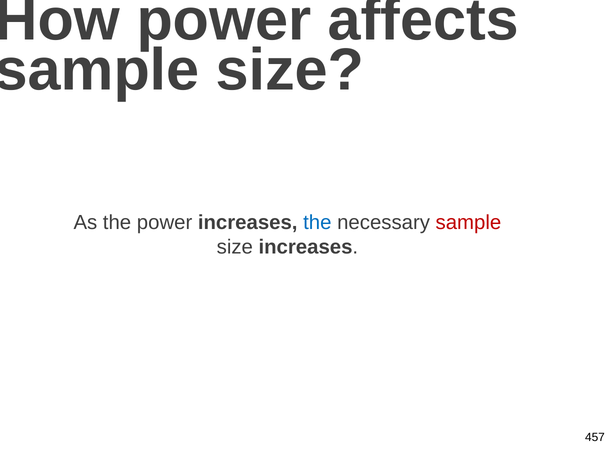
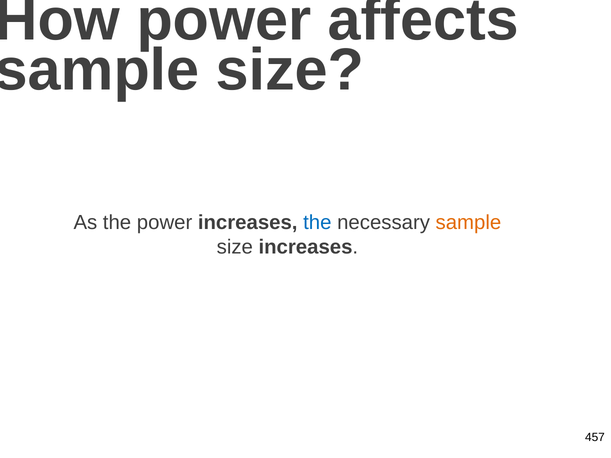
sample colour: red -> orange (468, 222)
